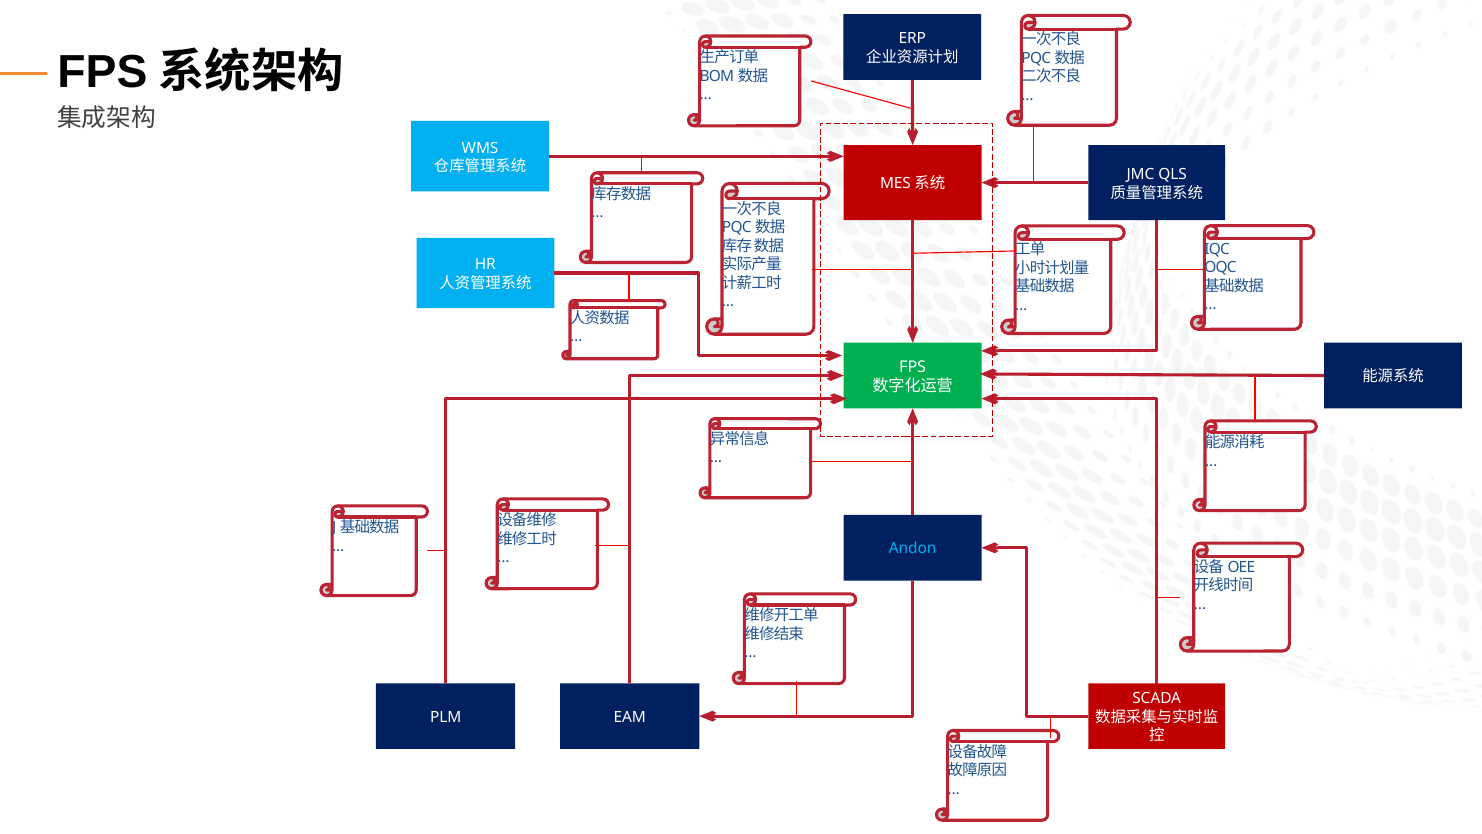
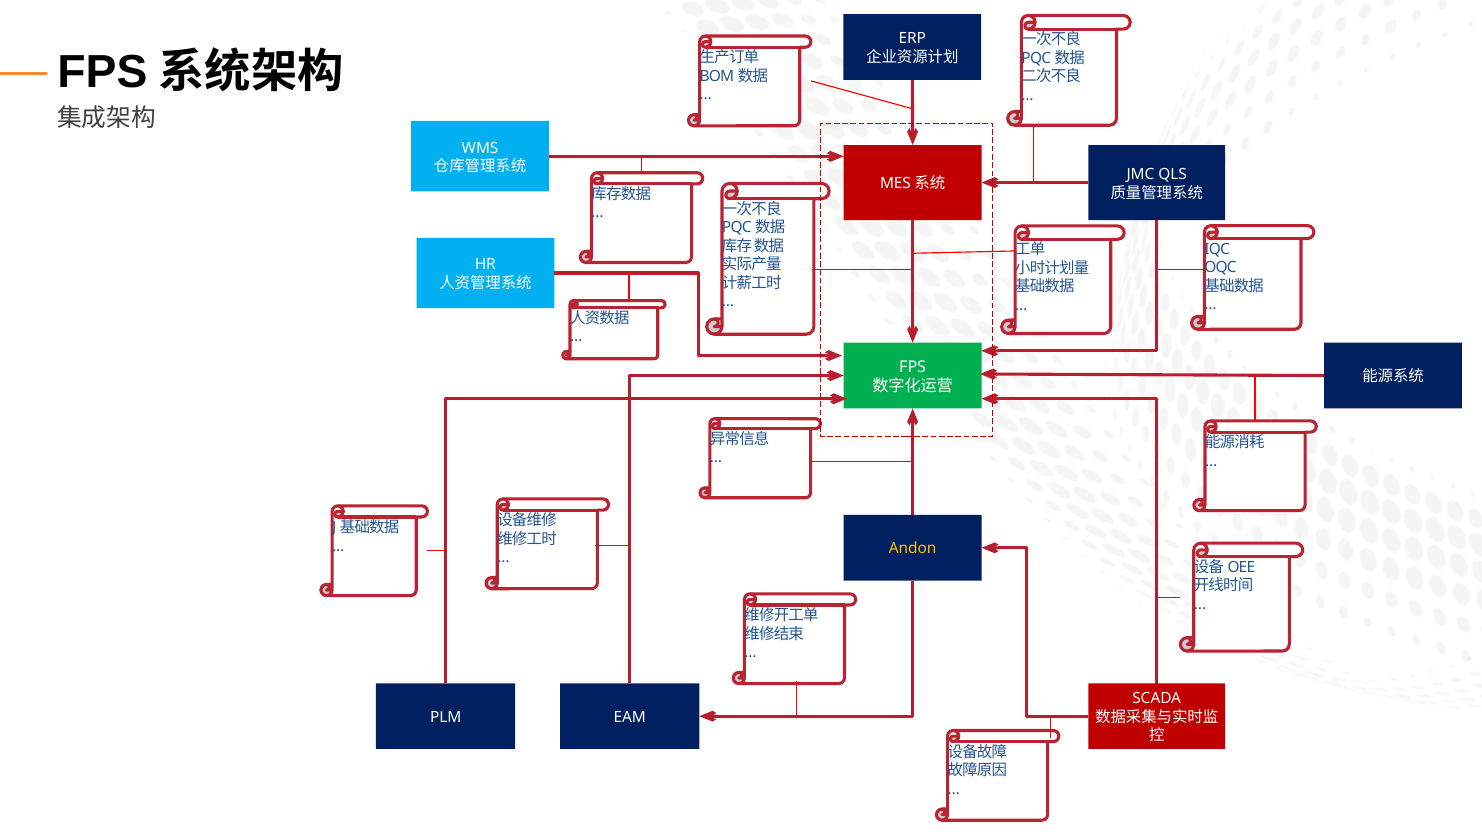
Andon colour: light blue -> yellow (913, 549)
